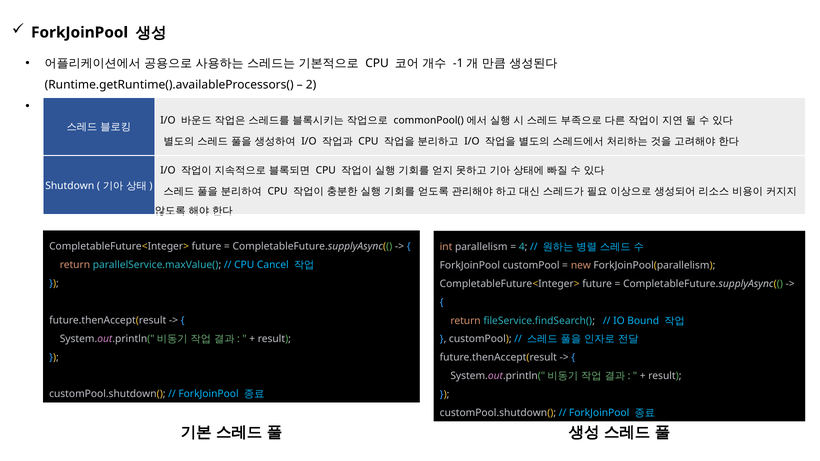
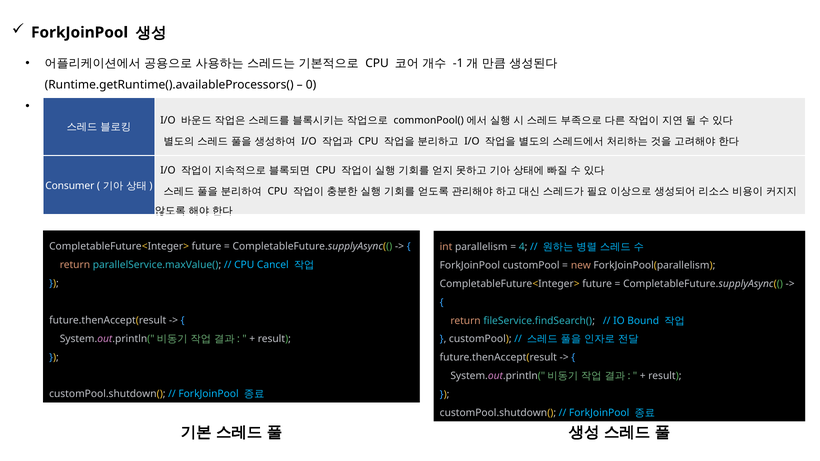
2: 2 -> 0 (311, 85)
Shutdown: Shutdown -> Consumer (70, 186)
